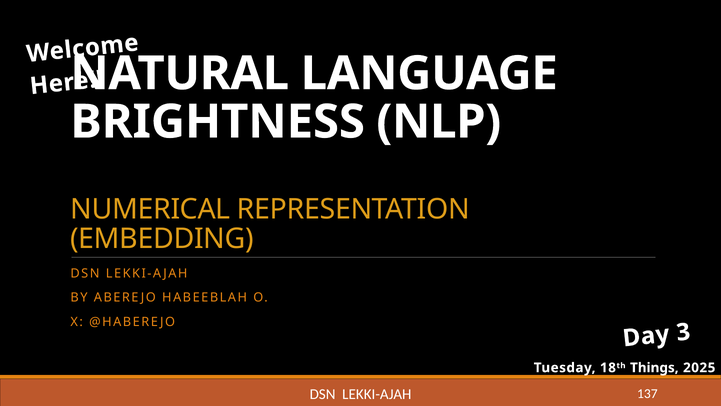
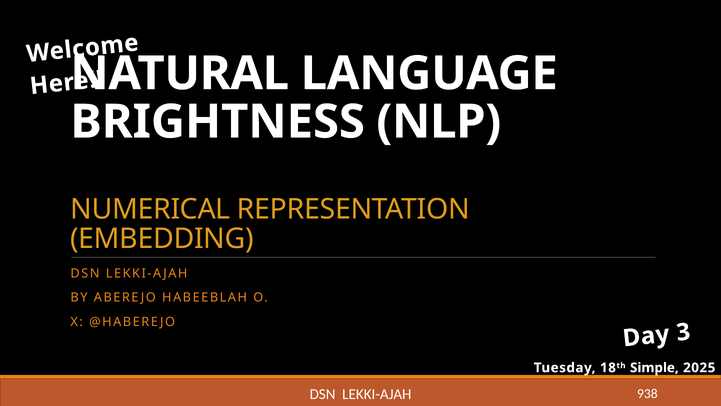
Things: Things -> Simple (654, 367)
137: 137 -> 938 (647, 394)
